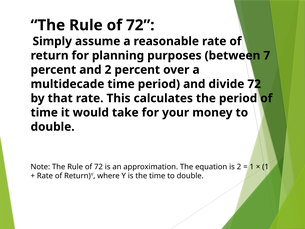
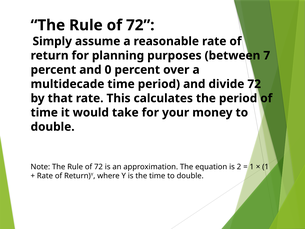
and 2: 2 -> 0 (108, 70)
